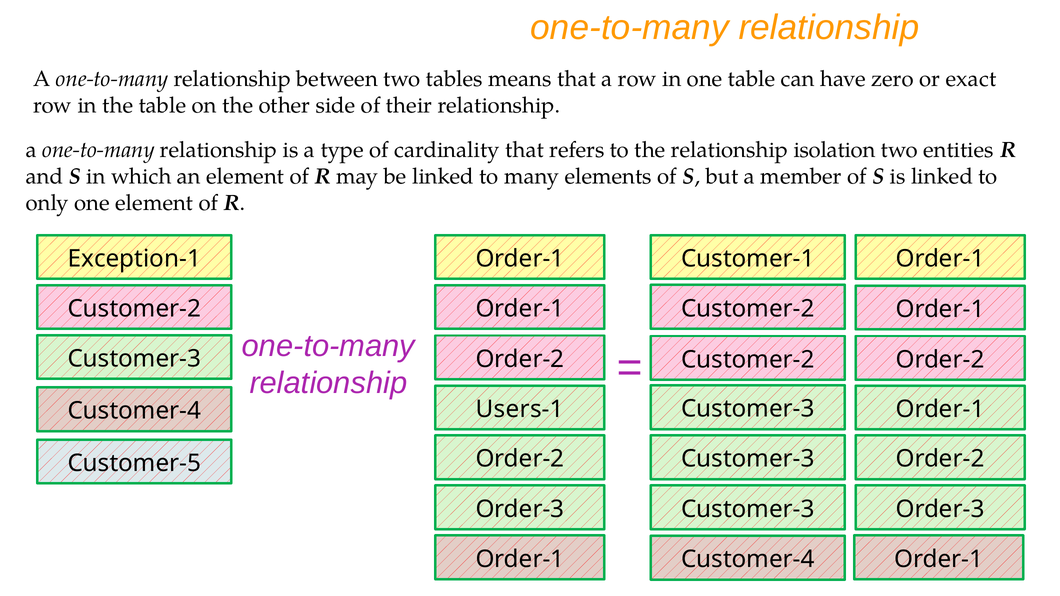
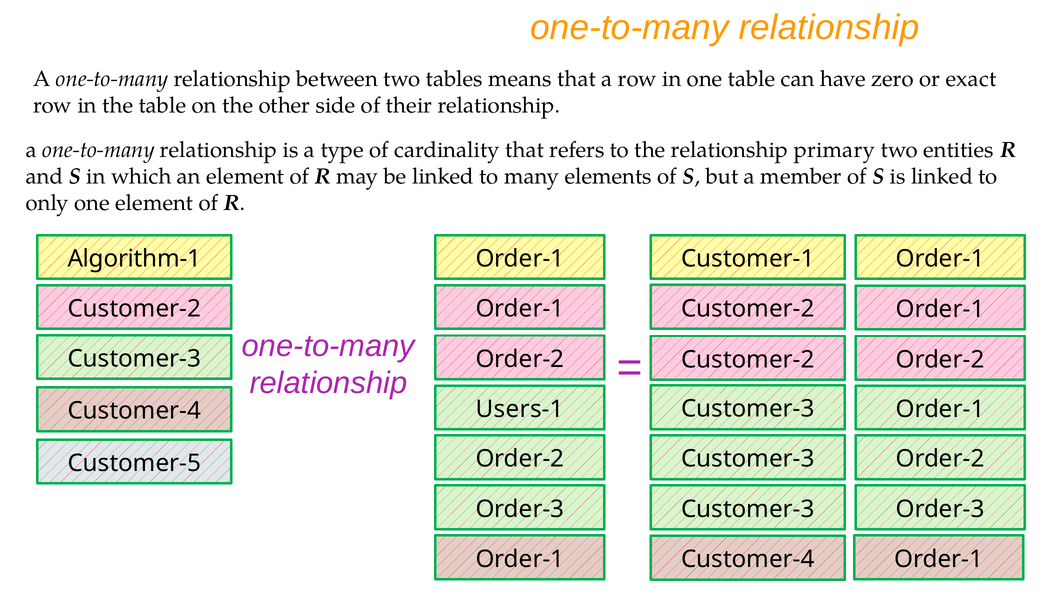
isolation: isolation -> primary (834, 150)
Exception-1: Exception-1 -> Algorithm-1 (134, 259)
